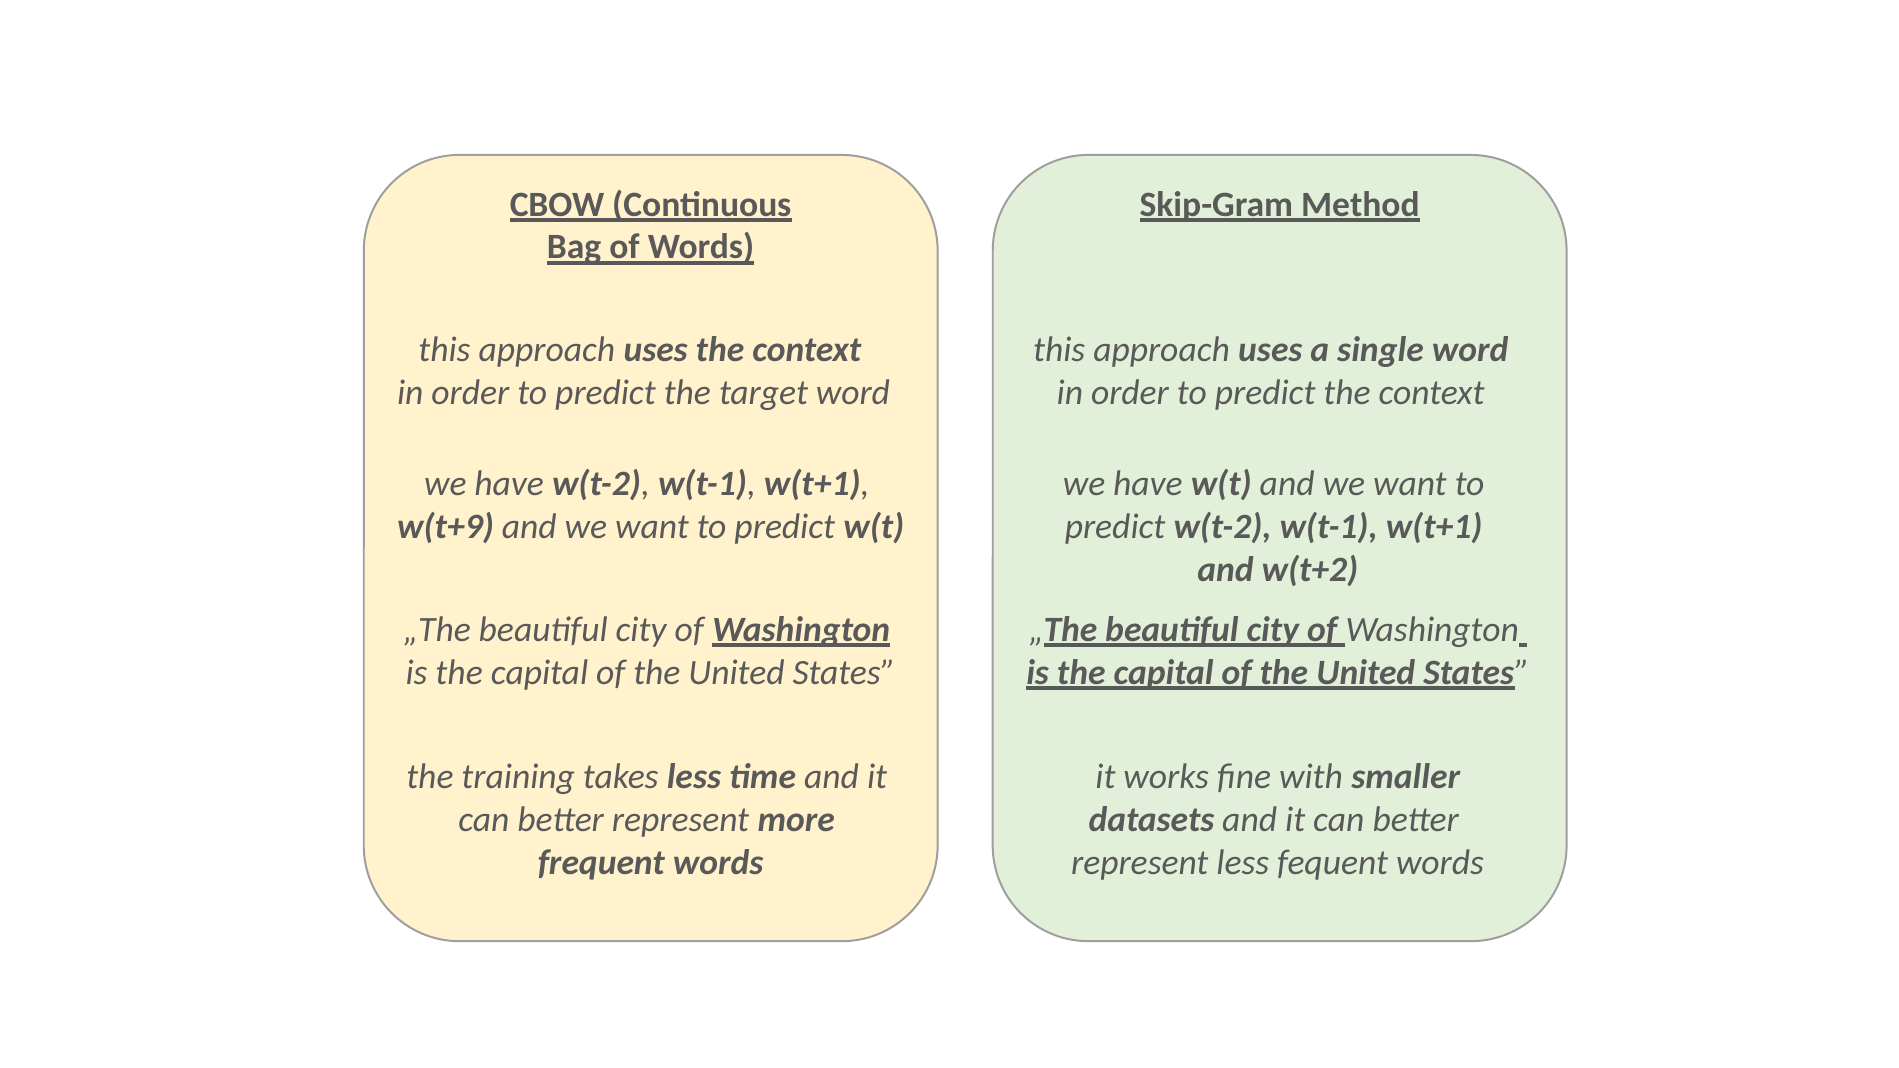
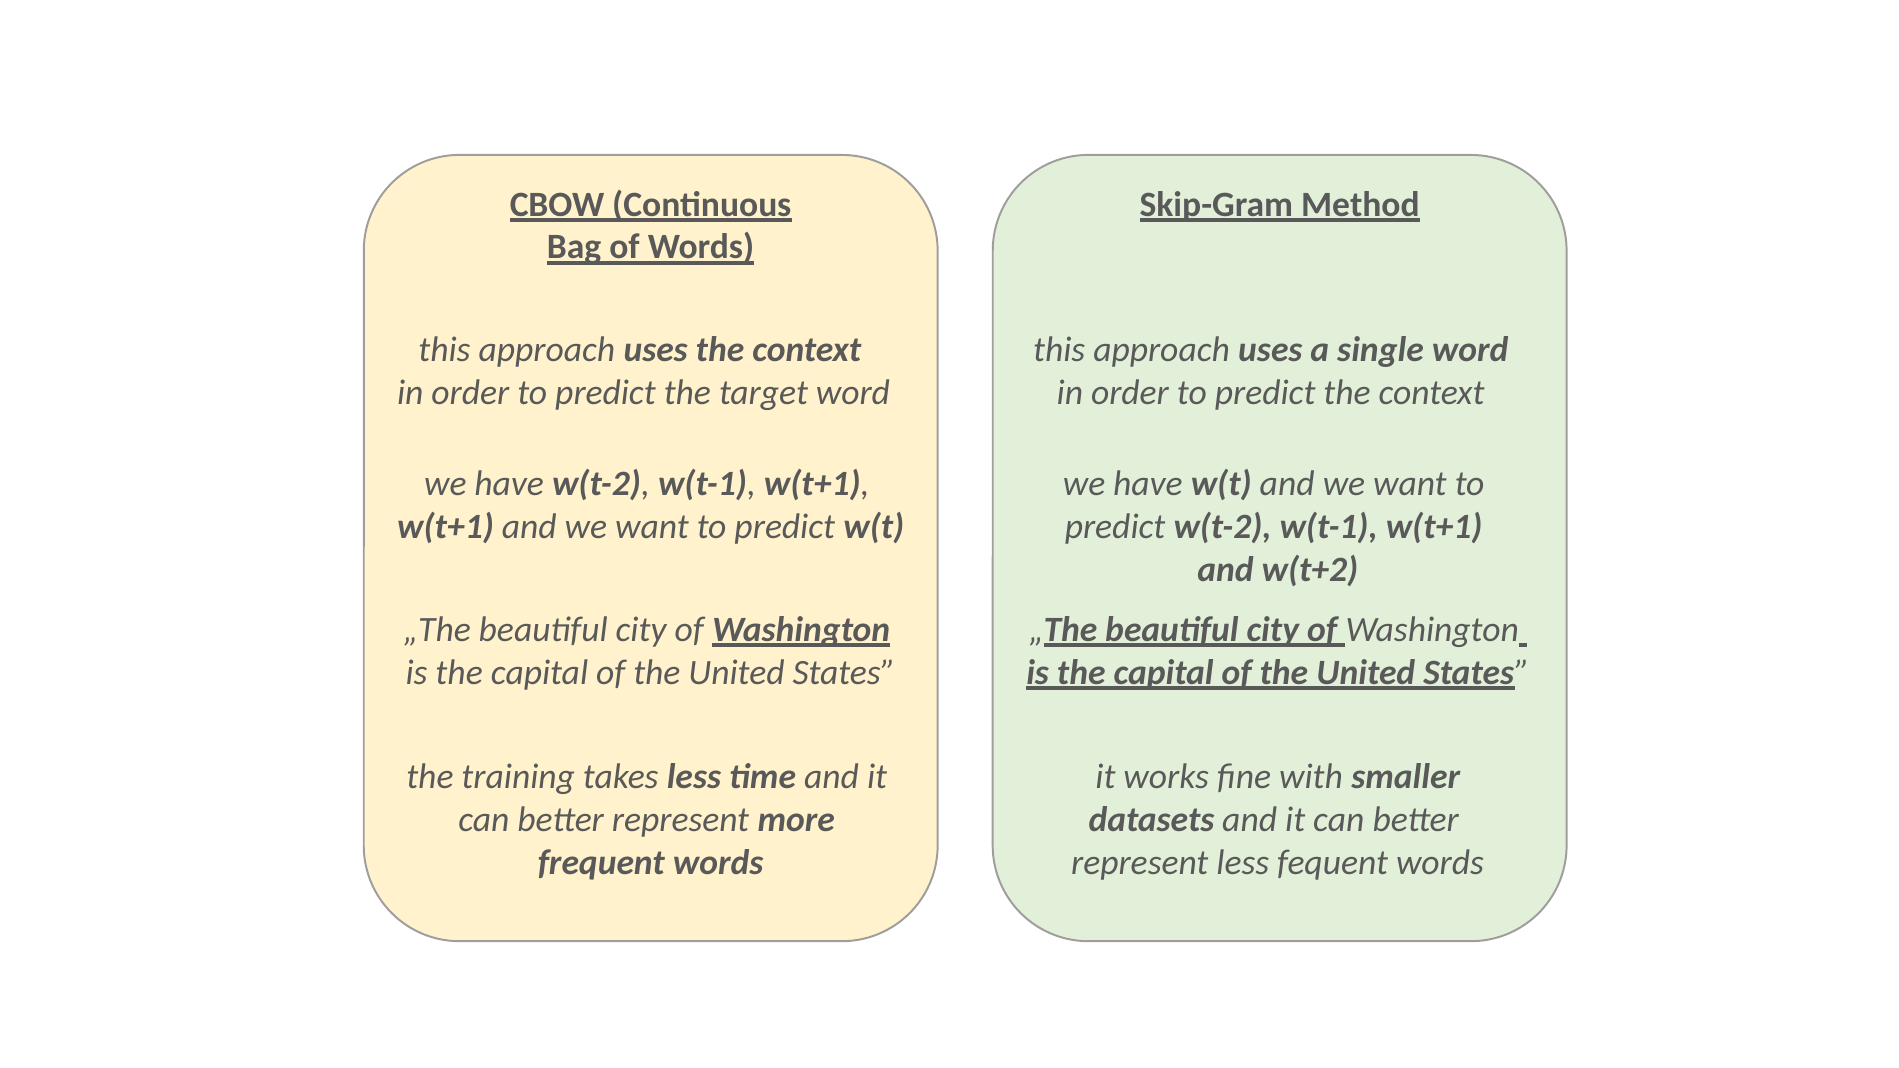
w(t+9: w(t+9 -> w(t+1 (446, 527)
